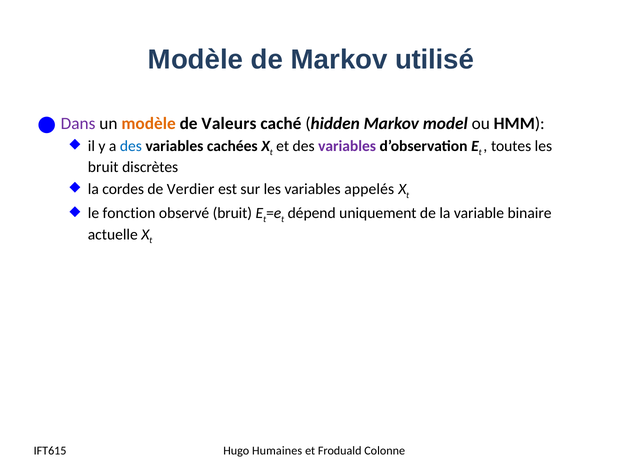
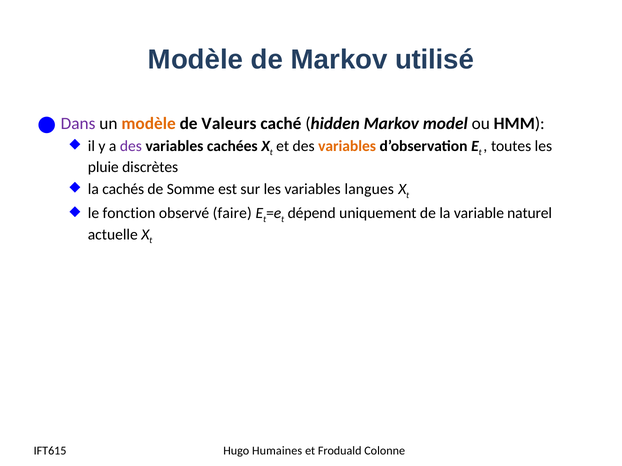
des colour: blue -> purple (131, 146)
variables colour: purple -> orange (347, 146)
bruit: bruit -> pluie (103, 167)
cordes: cordes -> cachés (123, 189)
Verdier: Verdier -> Somme (191, 189)
appelés: appelés -> langues (369, 189)
observé bruit: bruit -> faire (232, 214)
binaire: binaire -> naturel (530, 214)
